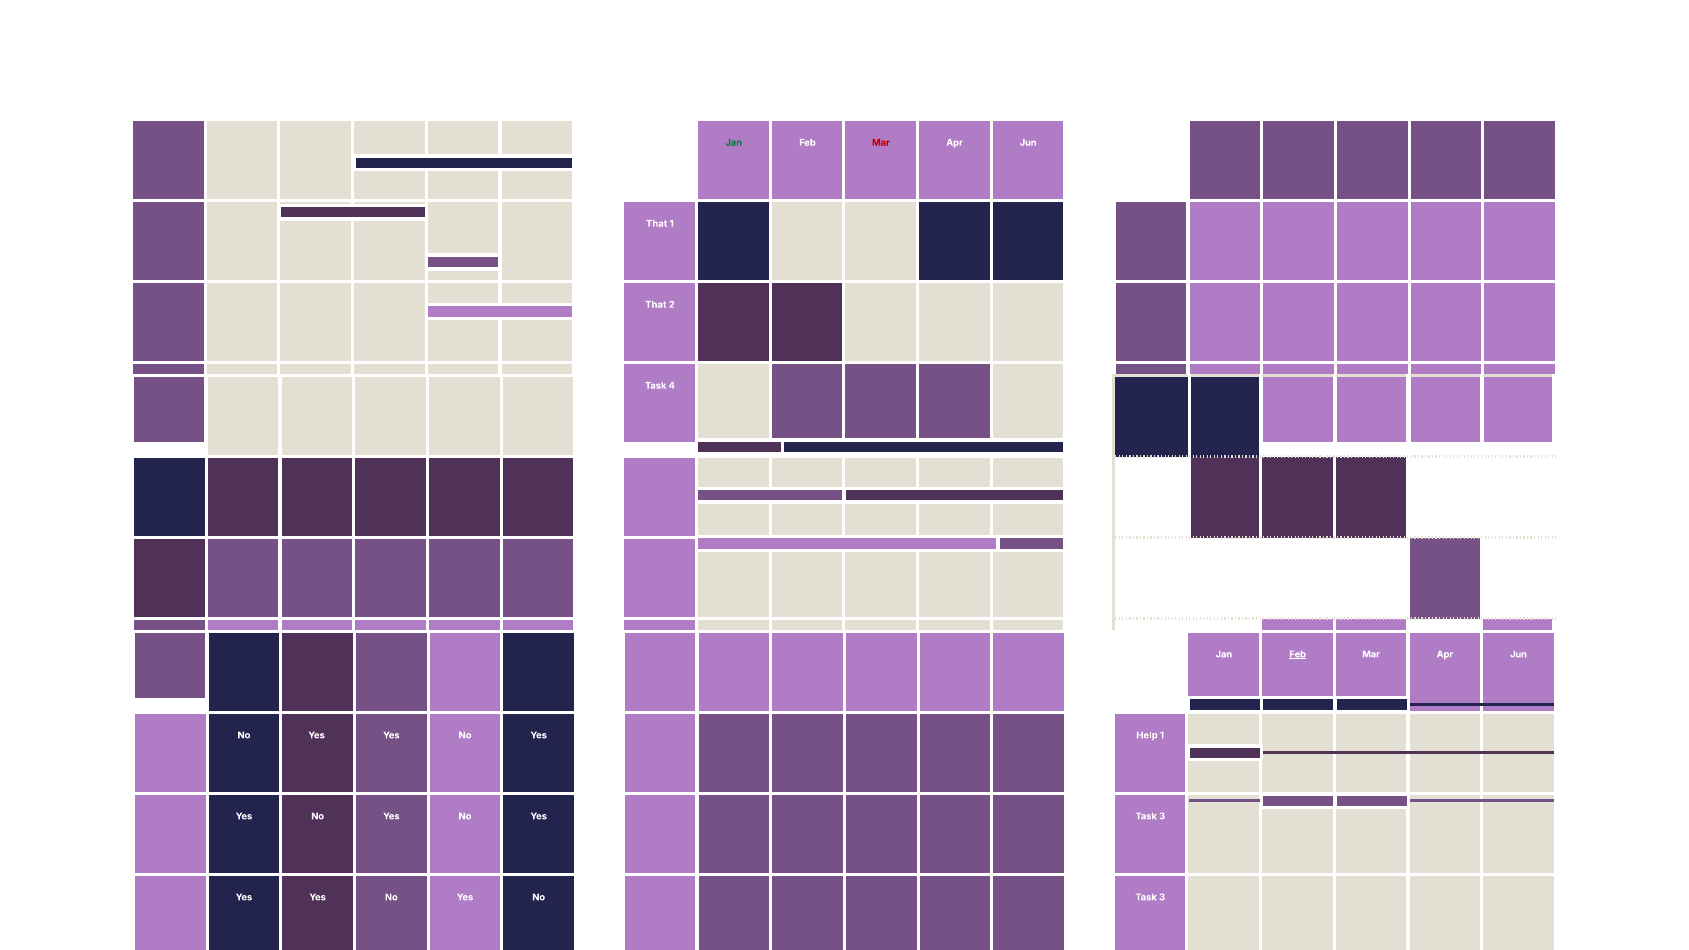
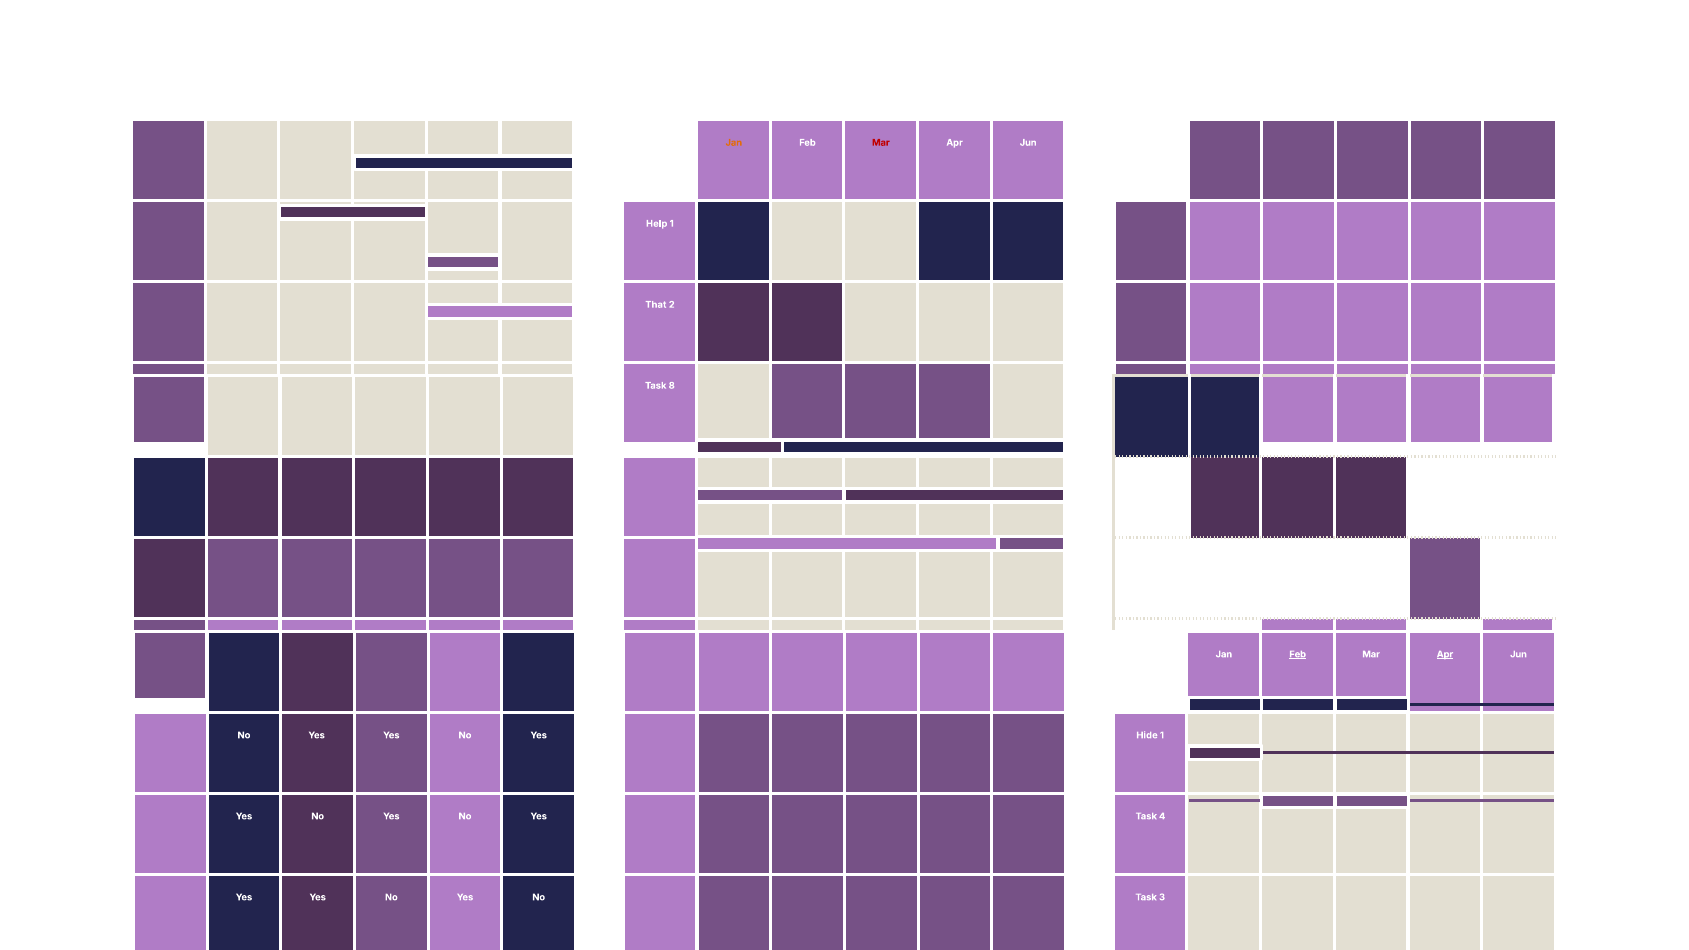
Jan colour: green -> orange (734, 143)
That: That -> Help (657, 224)
4: 4 -> 8 (672, 386)
Apr underline: none -> present (1445, 654)
Help: Help -> Hide (1147, 735)
3: 3 -> 4 (1162, 816)
